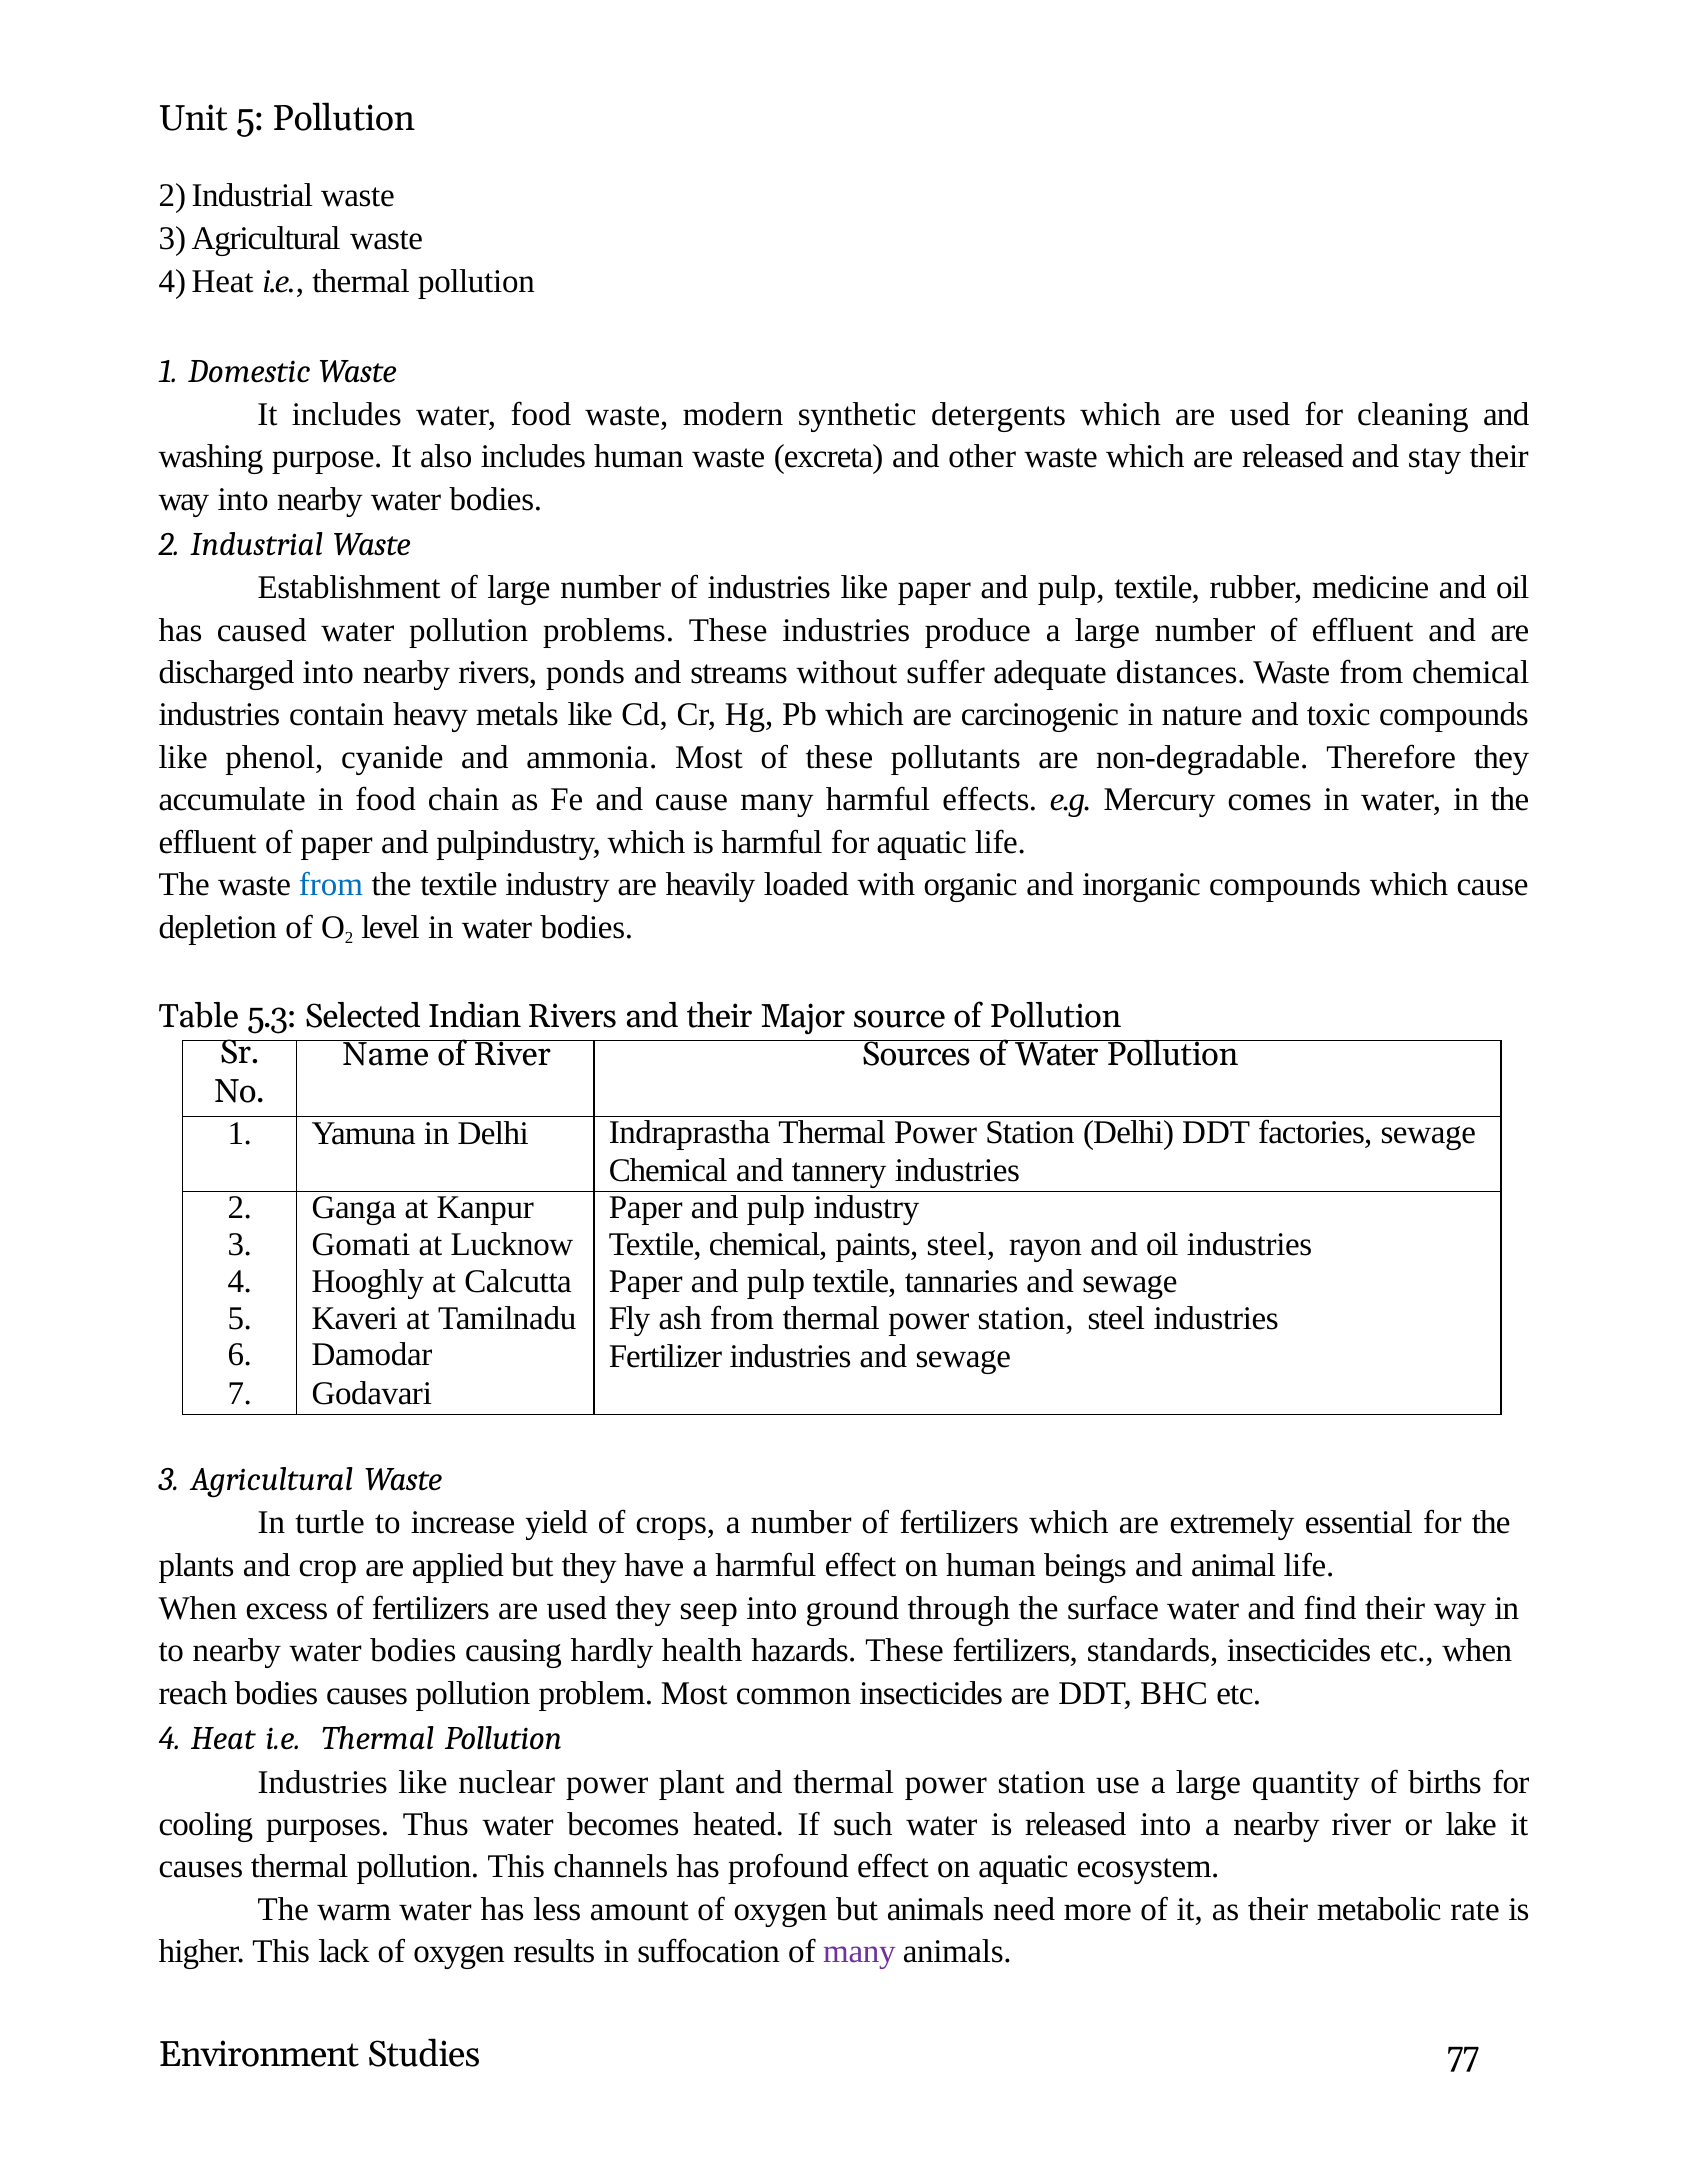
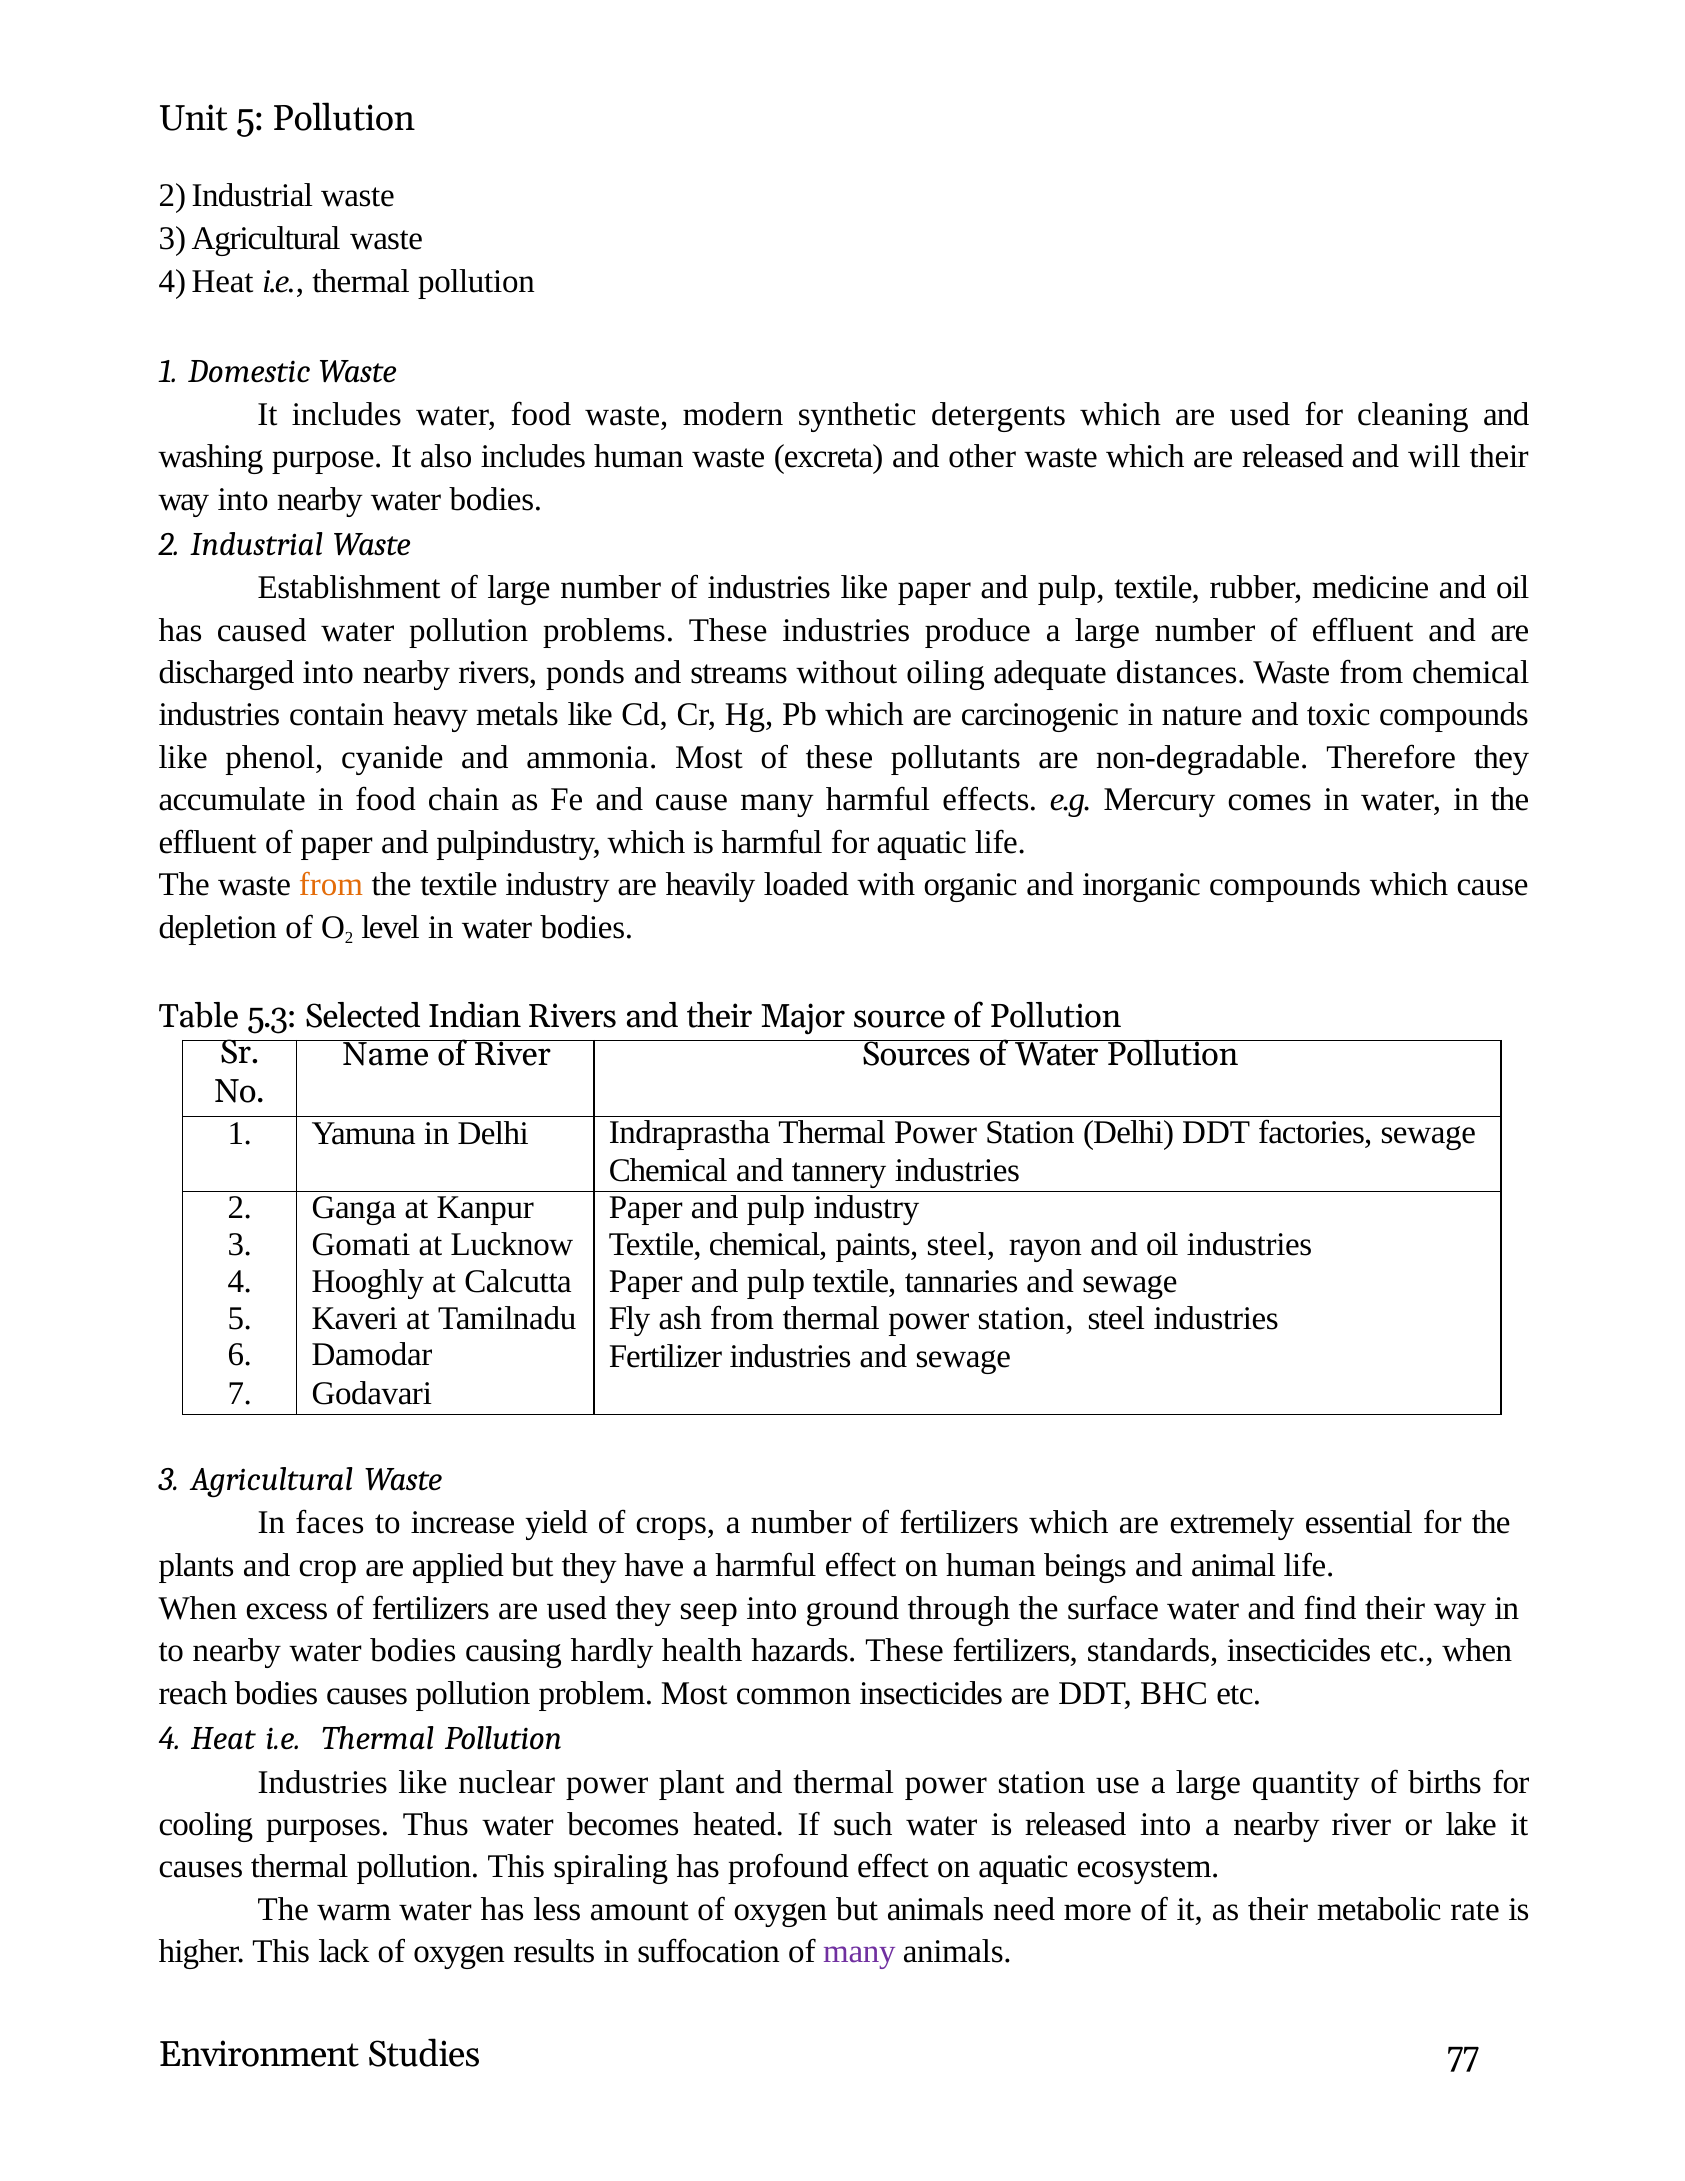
stay: stay -> will (1434, 457)
suffer: suffer -> oiling (946, 672)
from colour: blue -> orange (331, 885)
turtle: turtle -> faces (330, 1523)
channels: channels -> spiraling (611, 1867)
